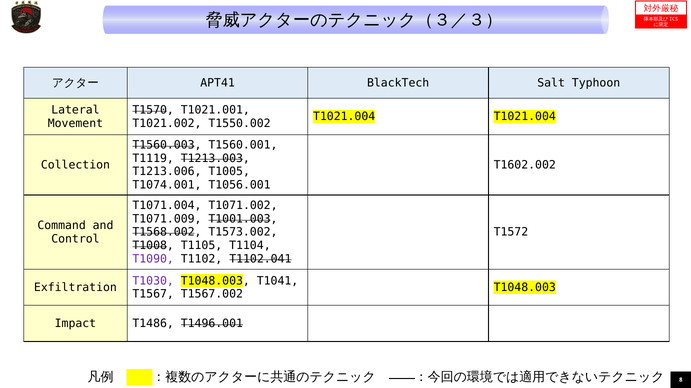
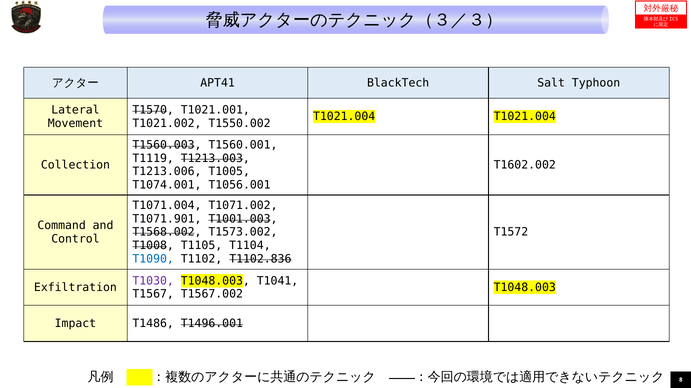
T1071.009: T1071.009 -> T1071.901 (167, 219)
T1090 colour: purple -> blue (153, 259)
T1102.041: T1102.041 -> T1102.836 (260, 259)
